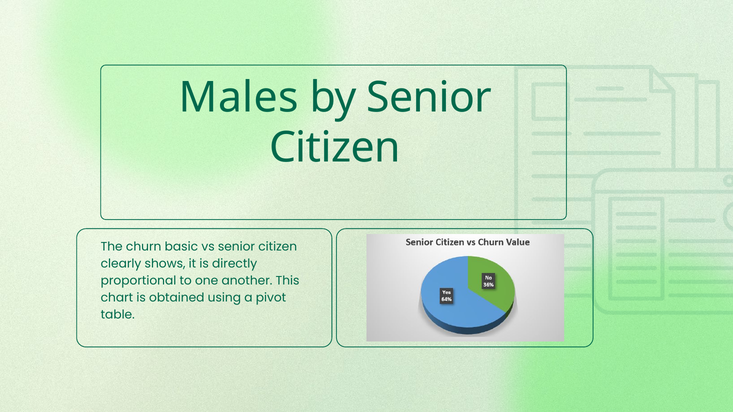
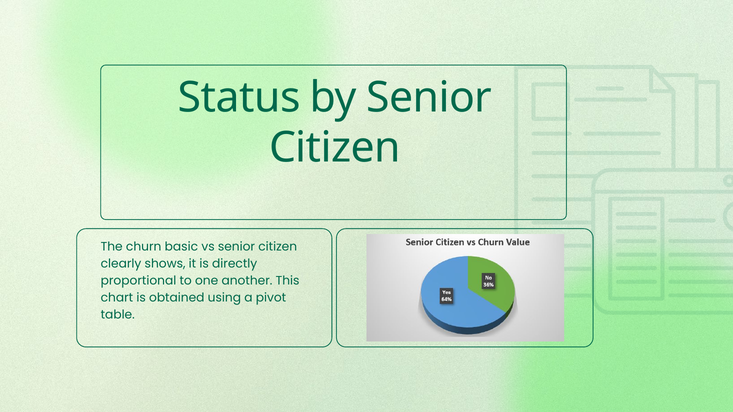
Males: Males -> Status (239, 98)
